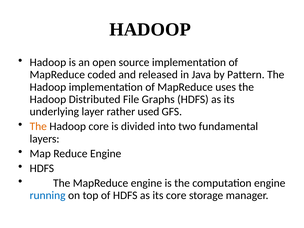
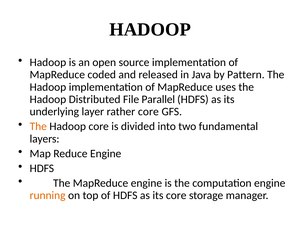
Graphs: Graphs -> Parallel (158, 99)
rather used: used -> core (148, 112)
running colour: blue -> orange (48, 195)
